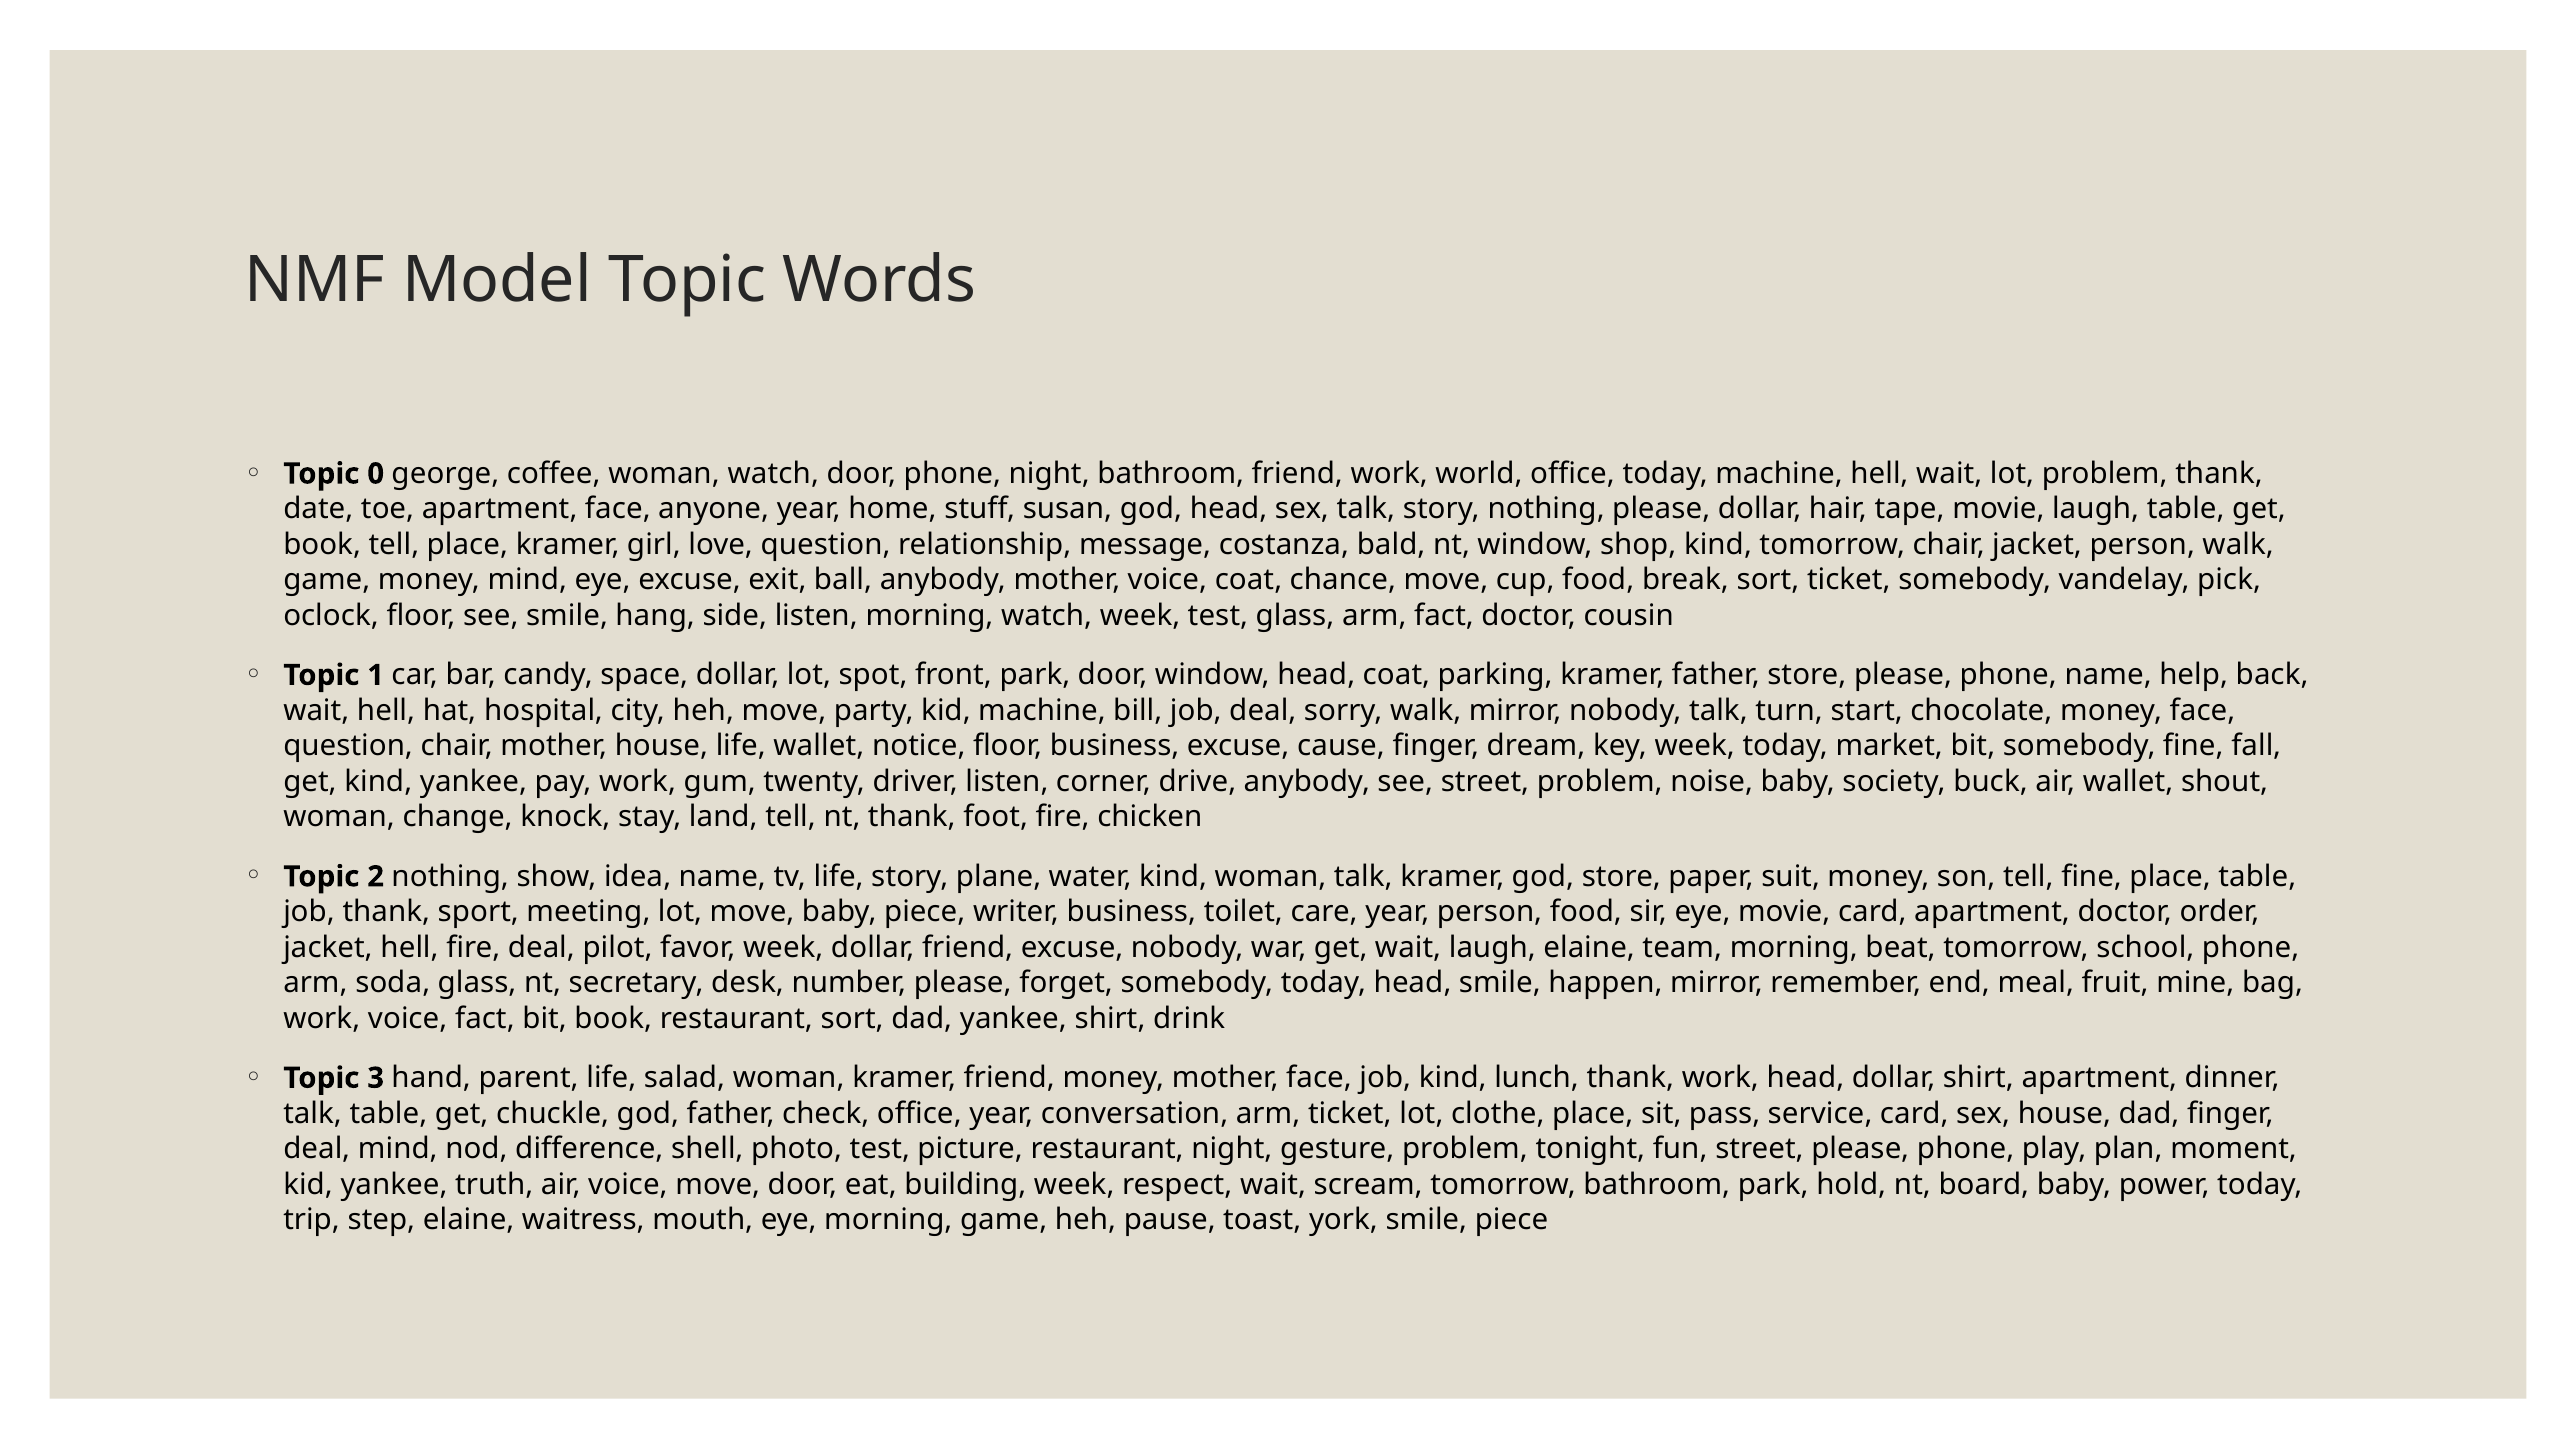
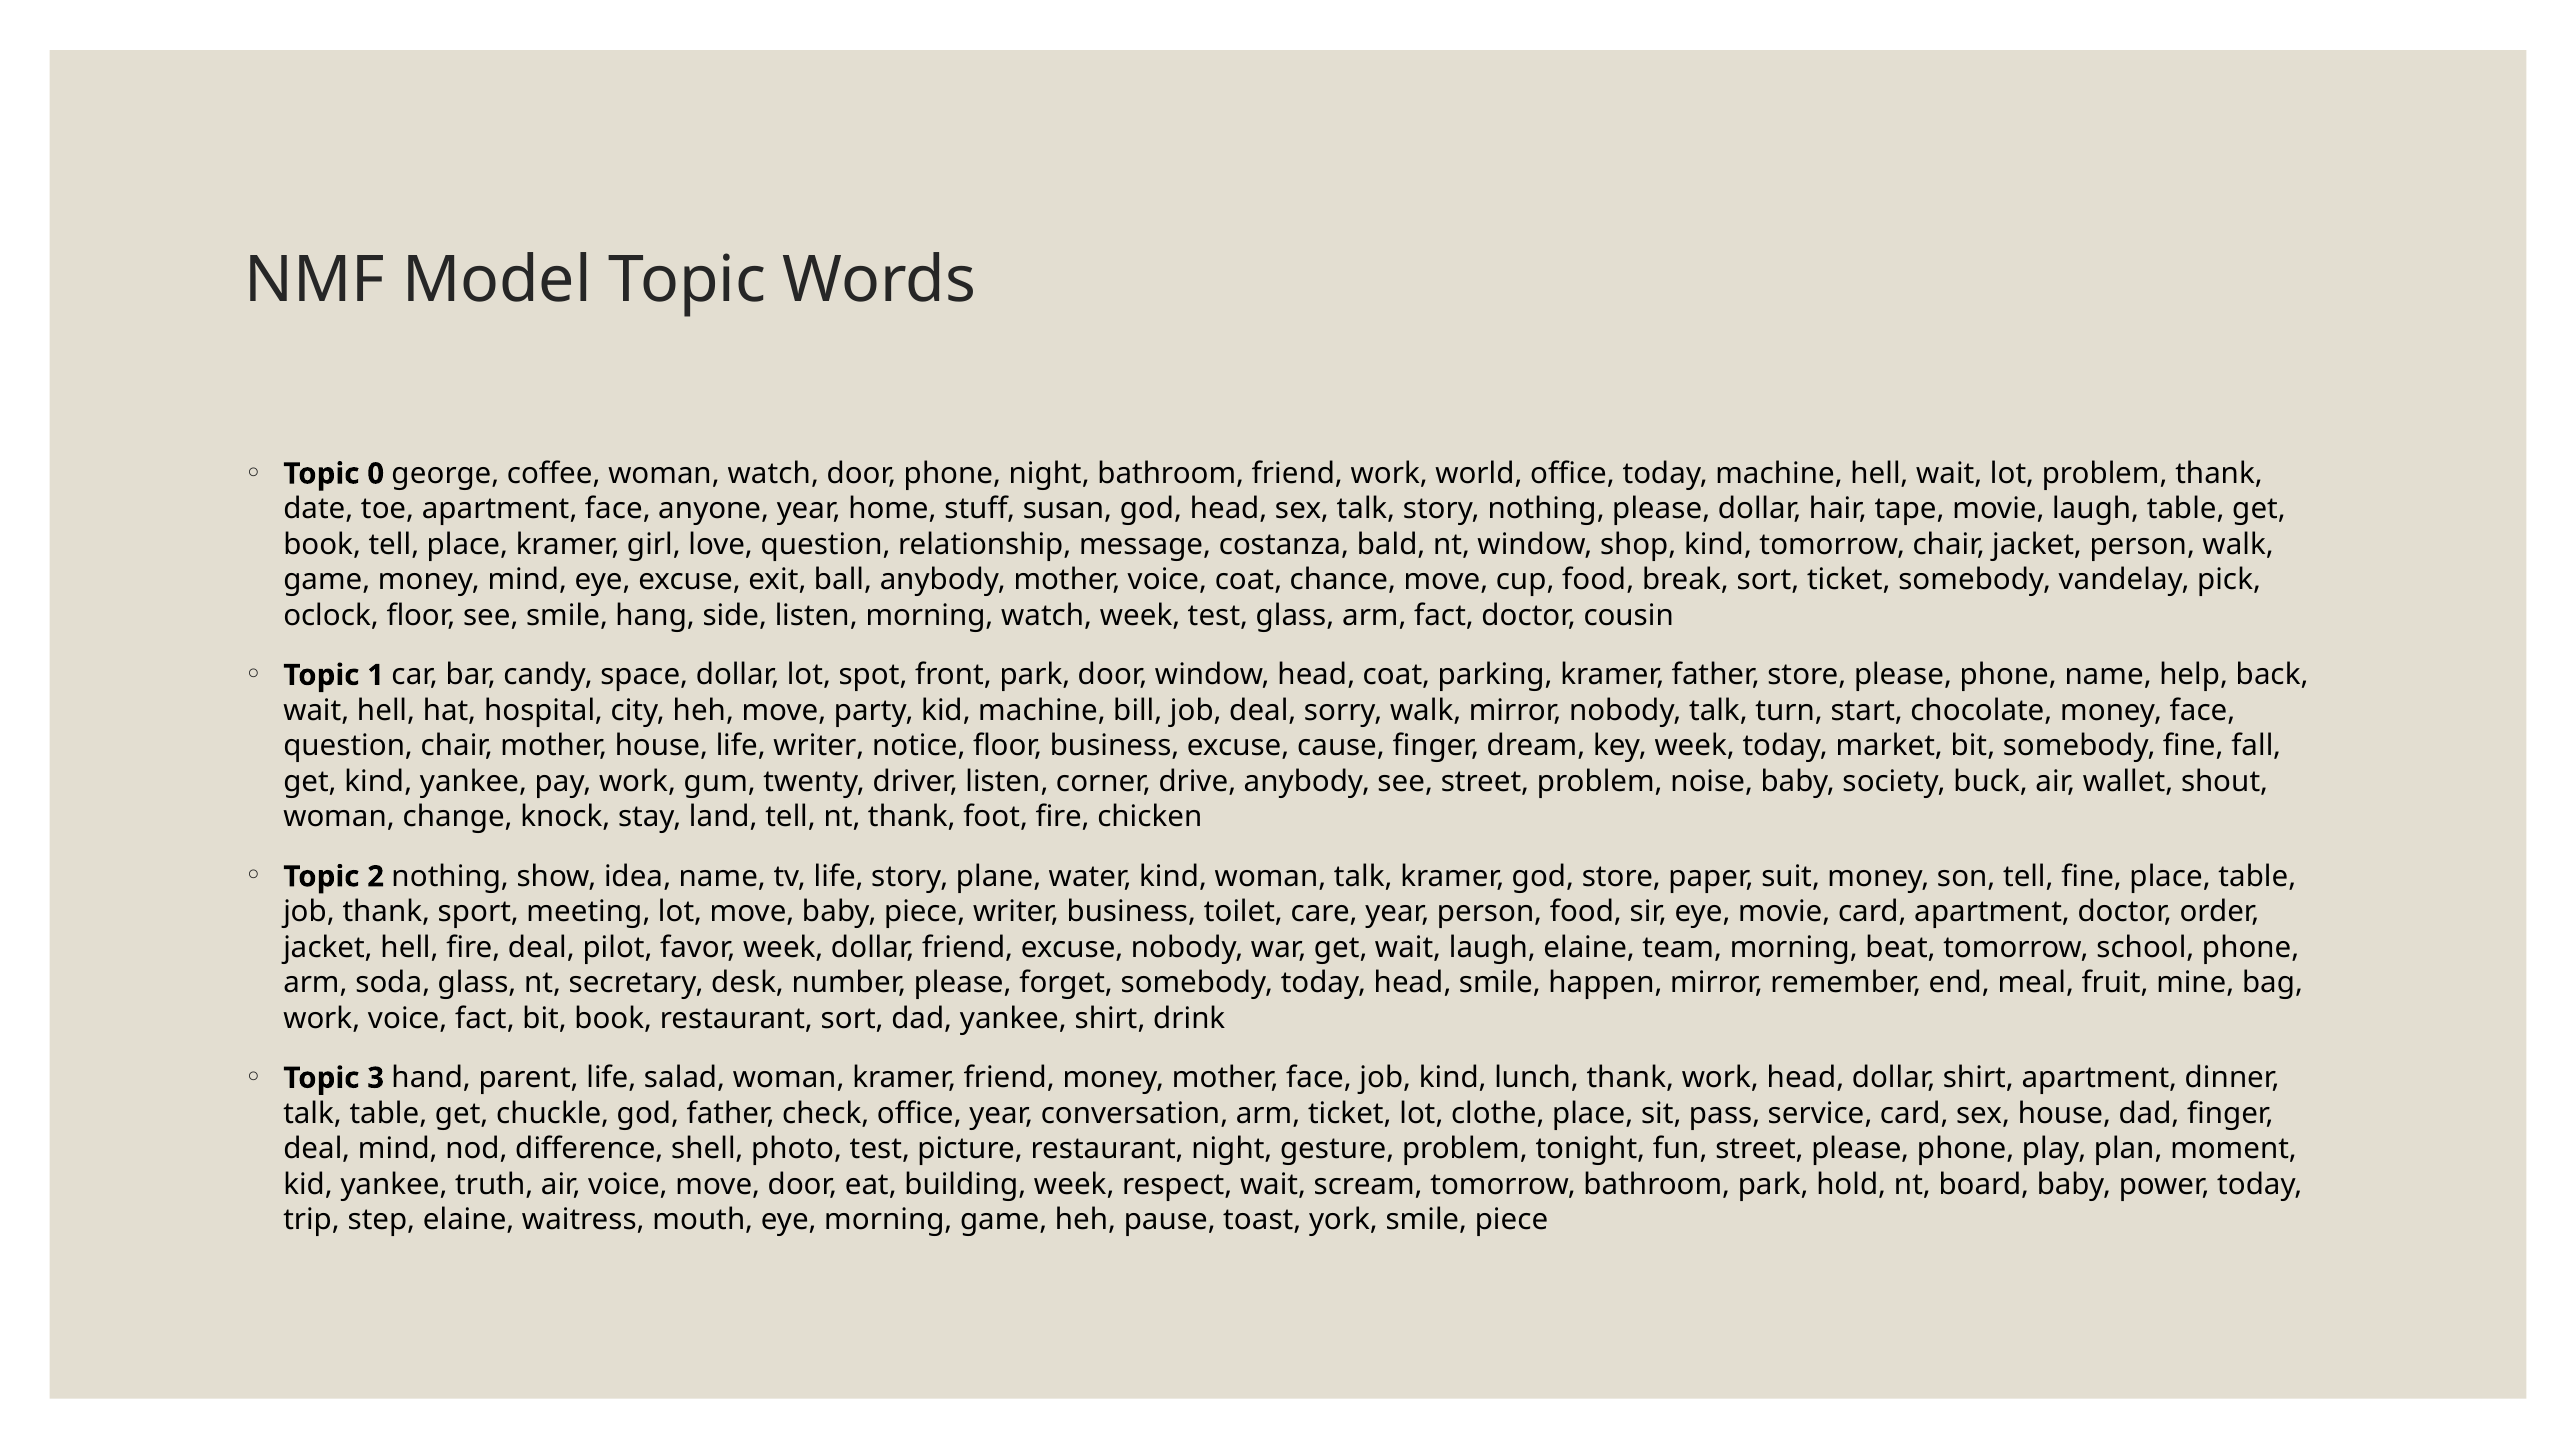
life wallet: wallet -> writer (819, 746)
